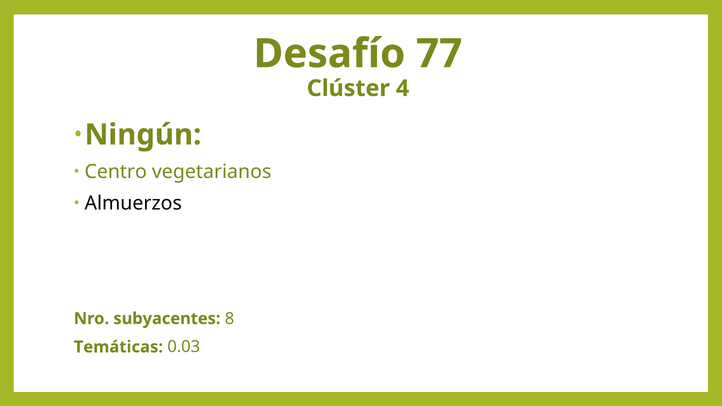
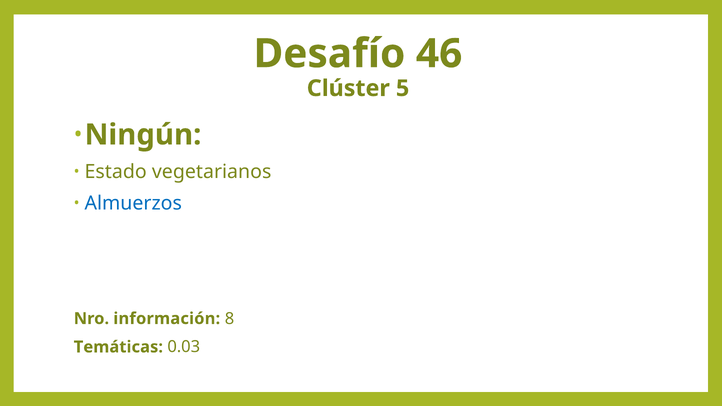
77: 77 -> 46 (439, 54)
4: 4 -> 5 (403, 88)
Centro: Centro -> Estado (116, 172)
Almuerzos colour: black -> blue (133, 204)
subyacentes: subyacentes -> información (167, 319)
